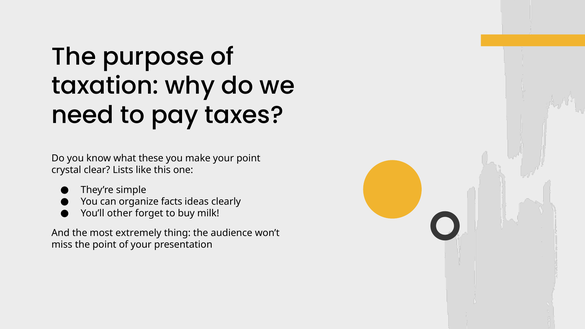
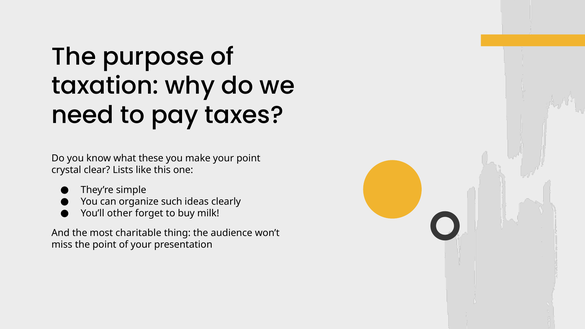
facts: facts -> such (172, 202)
extremely: extremely -> charitable (138, 233)
